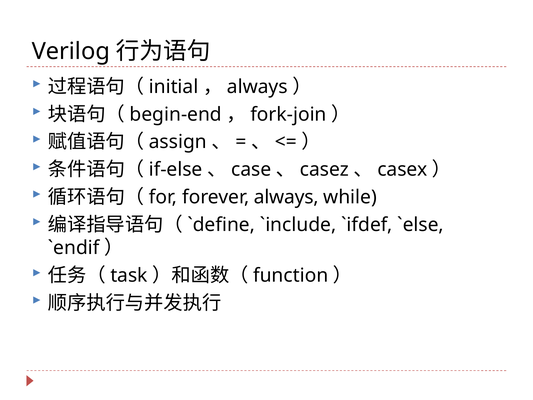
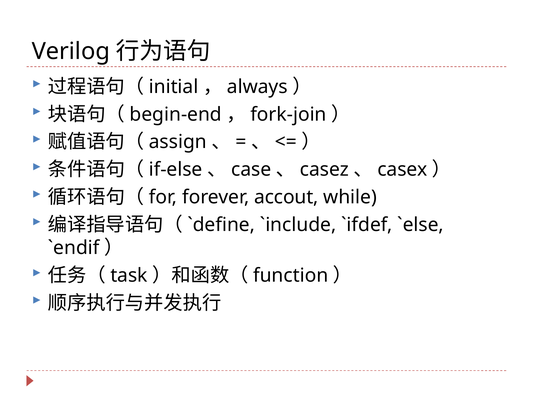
forever always: always -> accout (286, 197)
